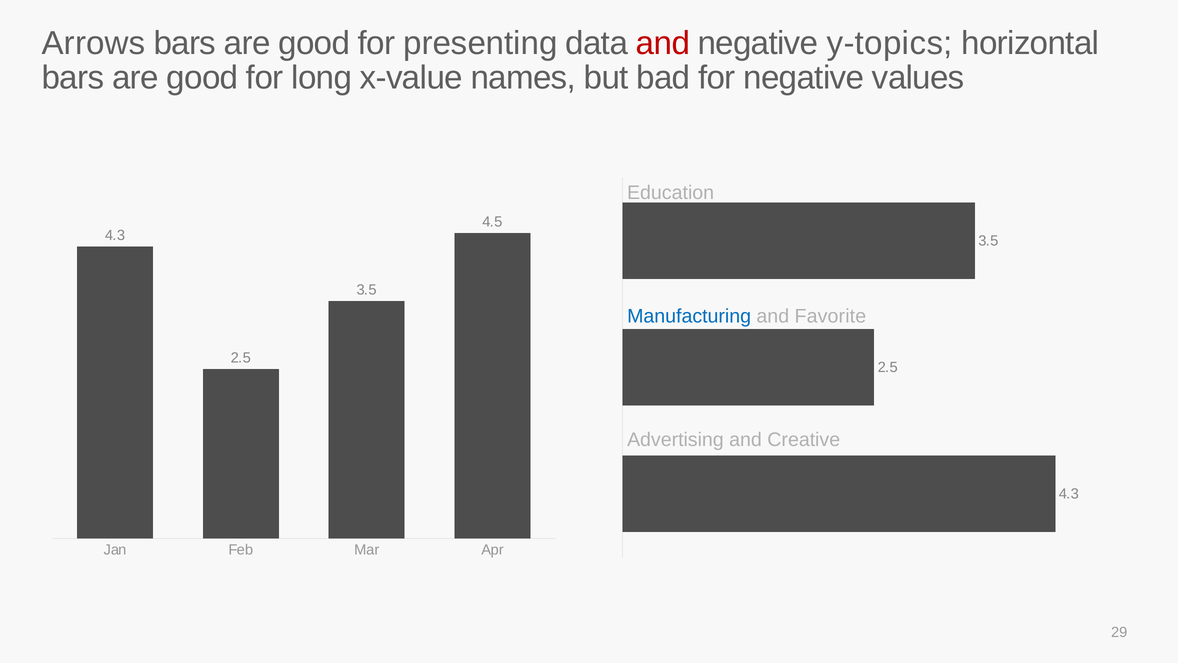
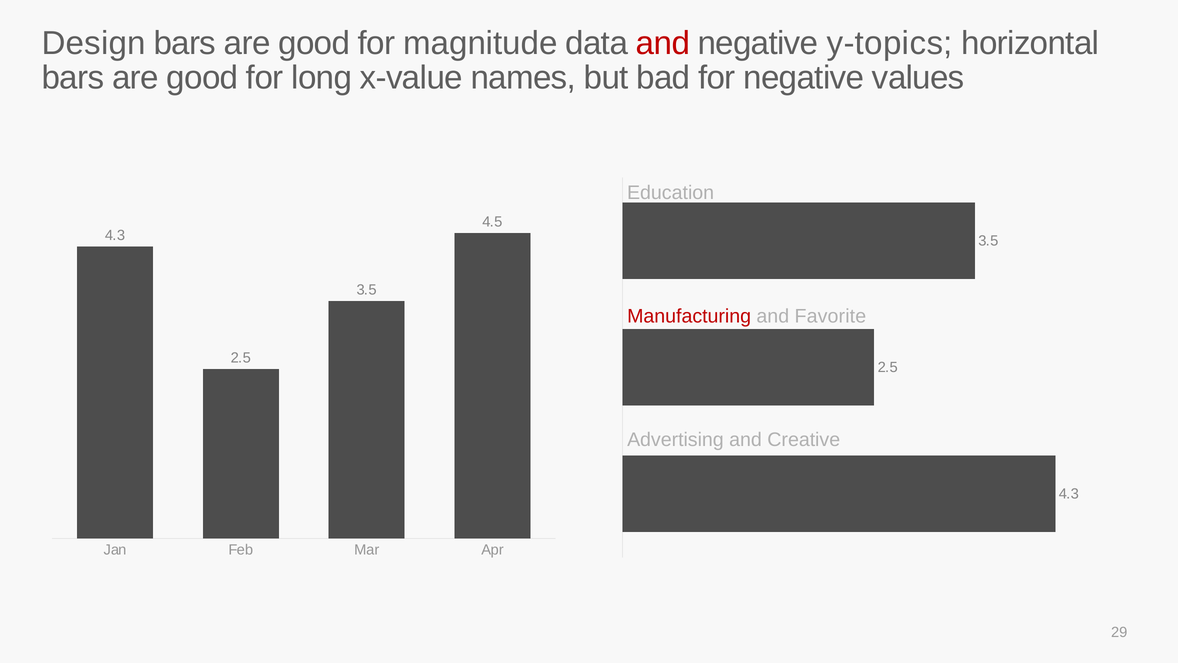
Arrows: Arrows -> Design (94, 43)
presenting: presenting -> magnitude (480, 43)
Manufacturing colour: blue -> red (689, 316)
